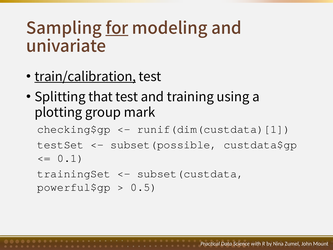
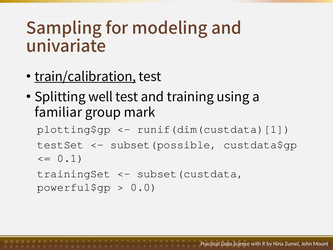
for underline: present -> none (117, 28)
that: that -> well (101, 97)
plotting: plotting -> familiar (58, 112)
checking$gp: checking$gp -> plotting$gp (74, 129)
0.5: 0.5 -> 0.0 (144, 187)
